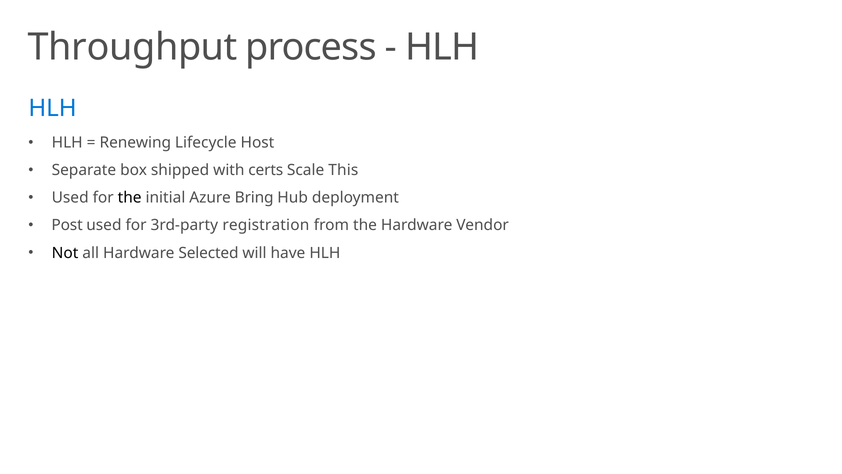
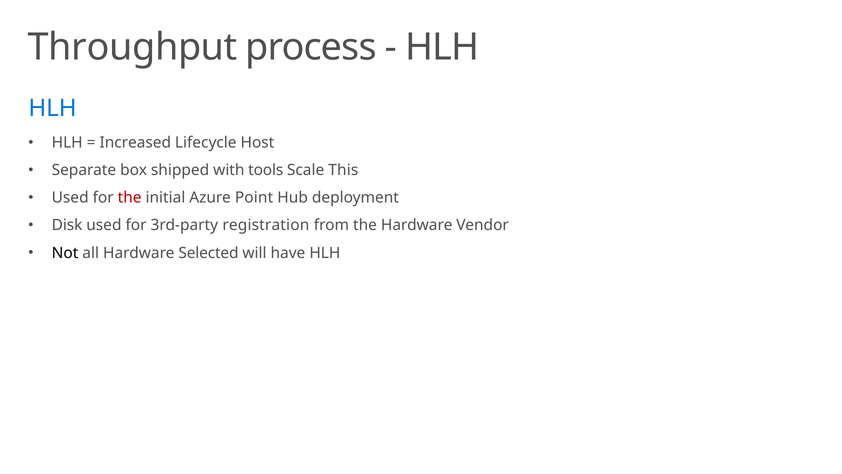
Renewing: Renewing -> Increased (135, 142)
certs: certs -> tools (266, 170)
the colour: black -> red (130, 198)
Bring: Bring -> Point (254, 198)
Post: Post -> Disk (67, 225)
